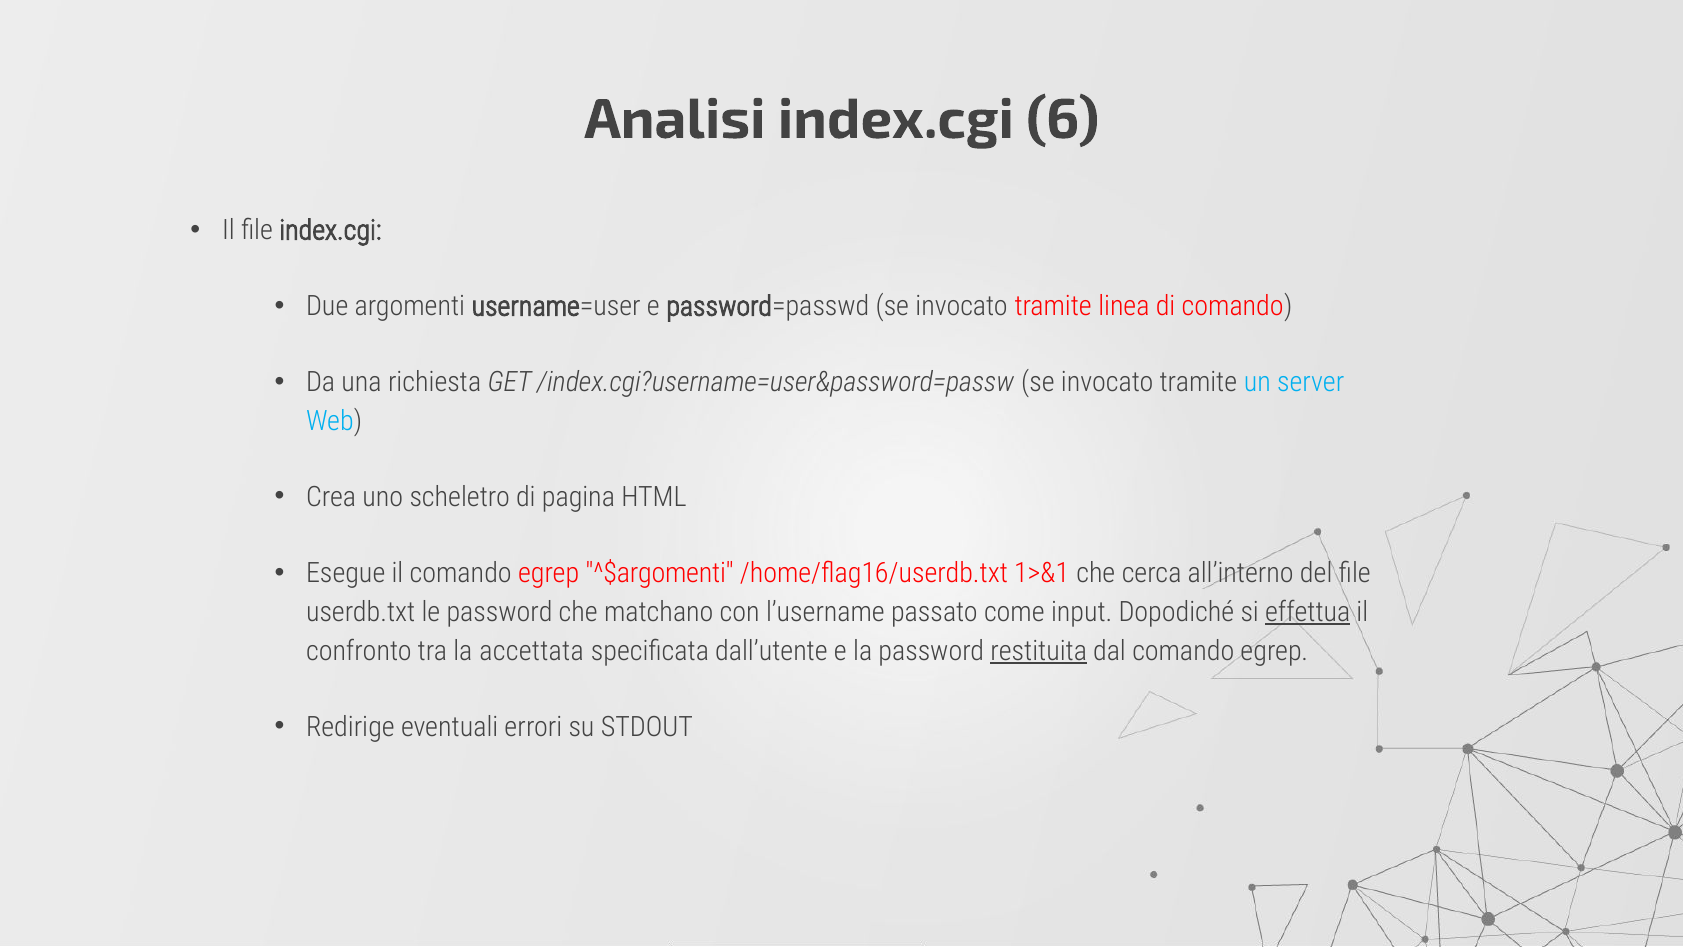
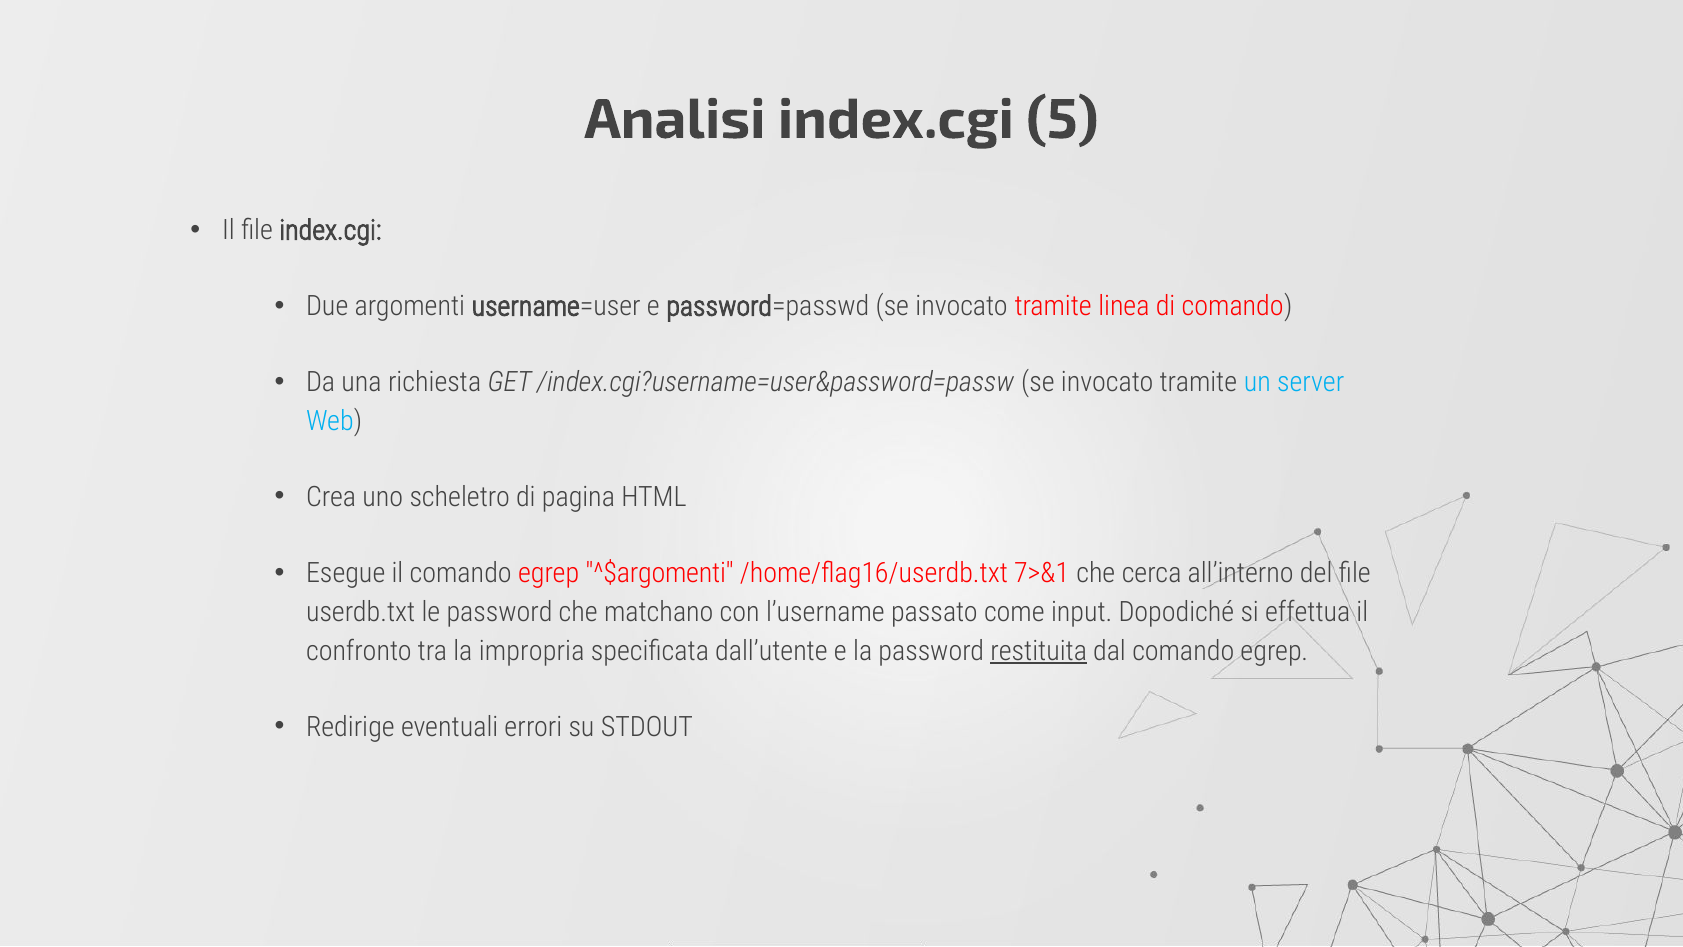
6: 6 -> 5 (1062, 119)
1>&1: 1>&1 -> 7>&1 (1042, 573)
effettua underline: present -> none (1308, 612)
accettata: accettata -> impropria (532, 651)
